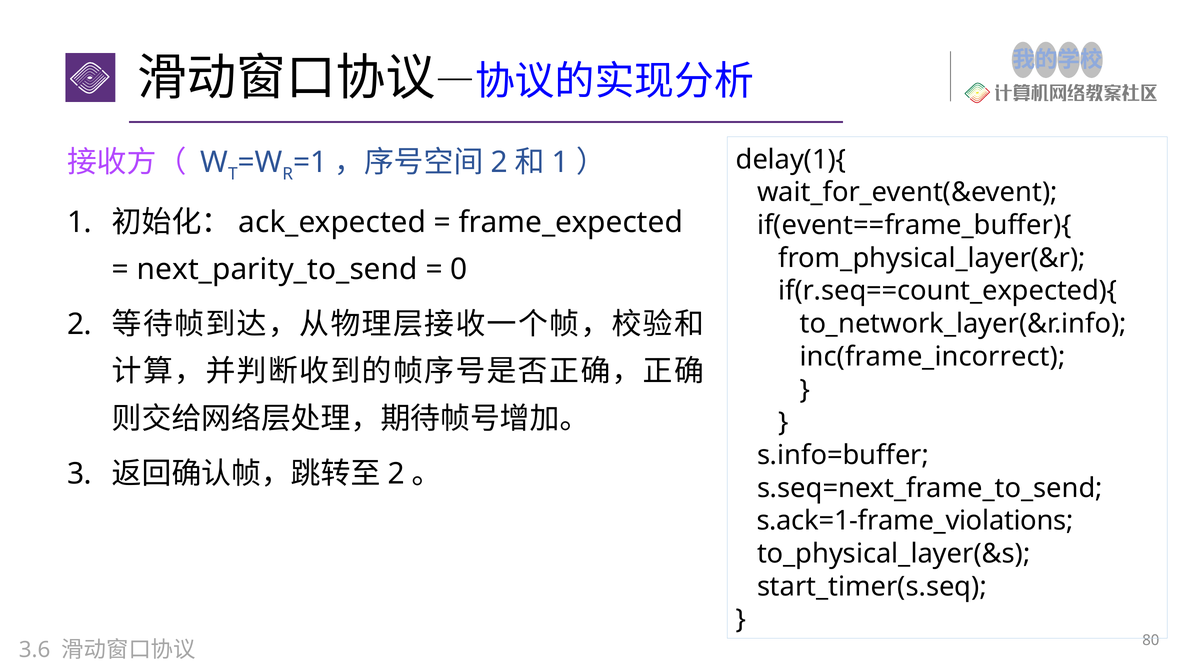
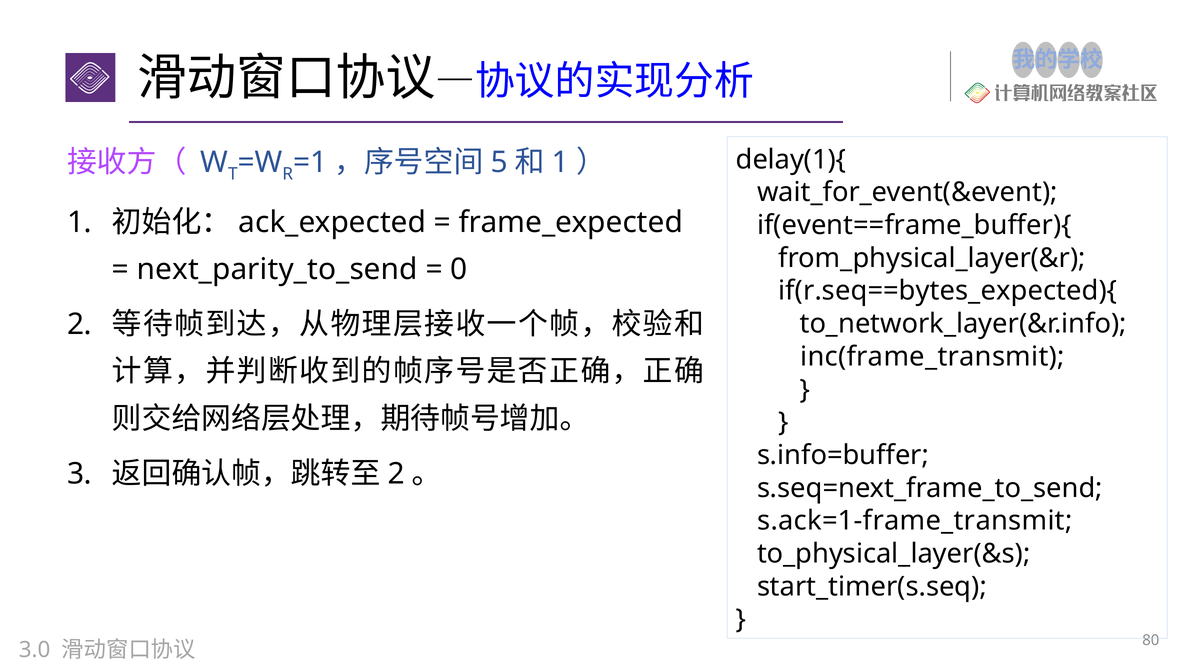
2: 2 -> 5 (499, 162)
if(r.seq==count_expected){: if(r.seq==count_expected){ -> if(r.seq==bytes_expected){ (948, 291)
inc(frame_incorrect: inc(frame_incorrect -> inc(frame_transmit (932, 356)
s.ack=1-frame_violations: s.ack=1-frame_violations -> s.ack=1-frame_transmit (915, 521)
3.6: 3.6 -> 3.0 (35, 650)
